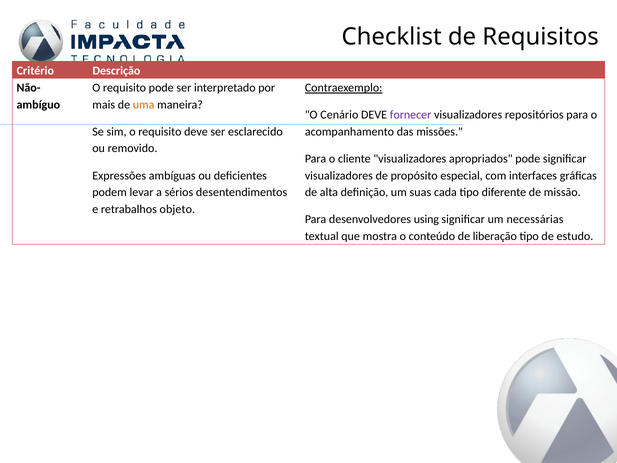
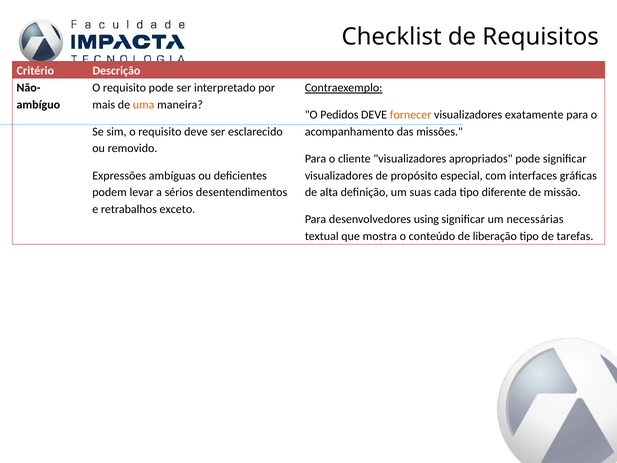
Cenário: Cenário -> Pedidos (339, 115)
fornecer colour: purple -> orange (411, 115)
repositórios: repositórios -> exatamente (534, 115)
objeto: objeto -> exceto (177, 209)
estudo: estudo -> tarefas (575, 236)
